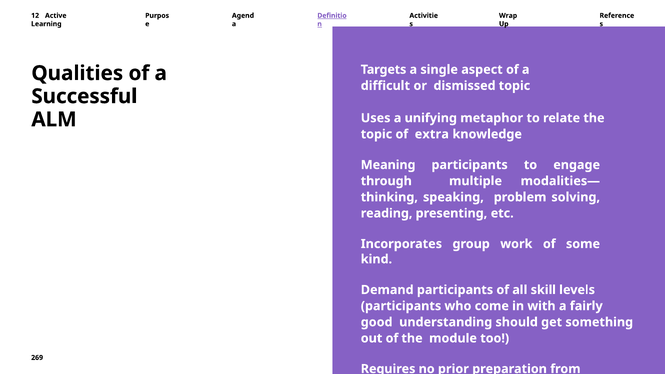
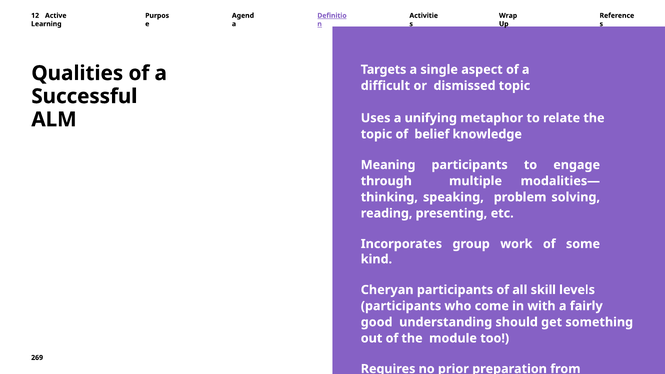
extra: extra -> belief (432, 134)
Demand: Demand -> Cheryan (387, 290)
